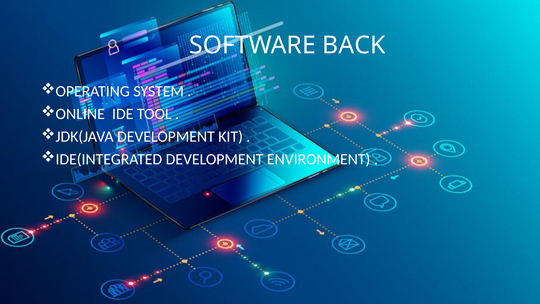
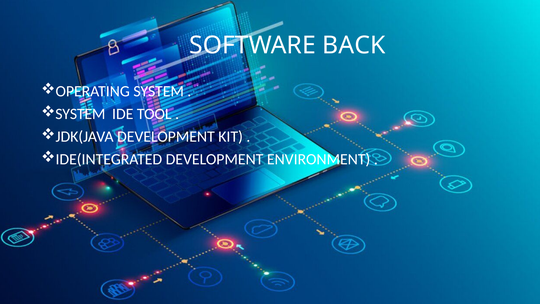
ONLINE: ONLINE -> SYSTEM (80, 114)
